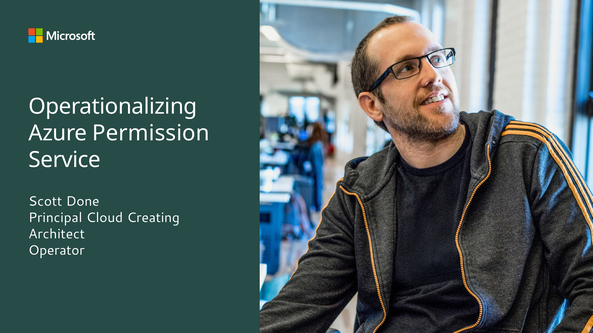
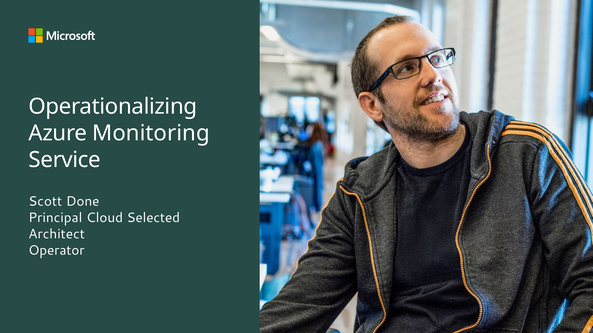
Permission: Permission -> Monitoring (151, 133)
Creating: Creating -> Selected (153, 218)
